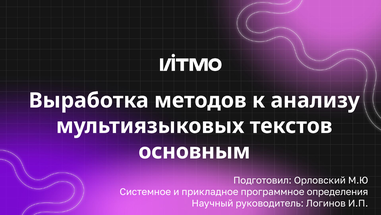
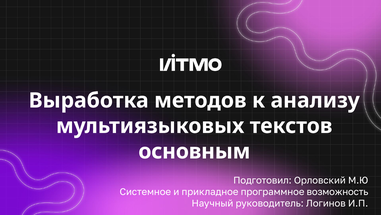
определения: определения -> возможность (337, 191)
